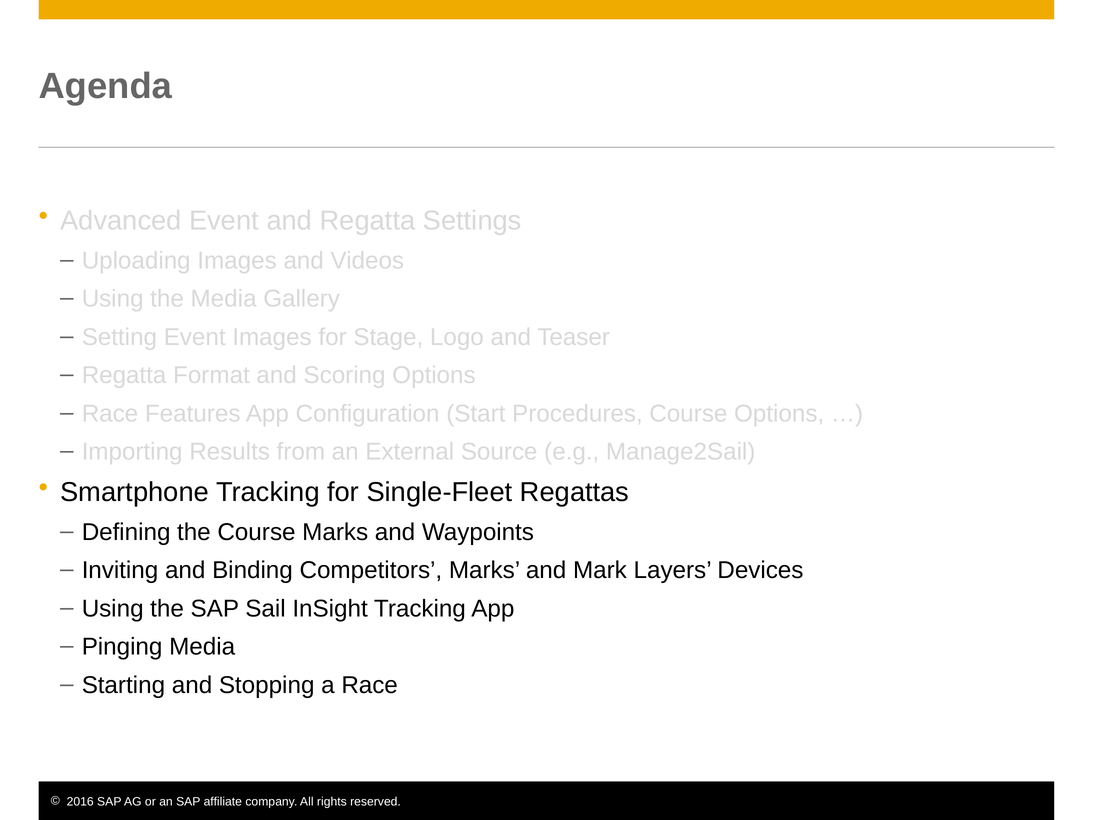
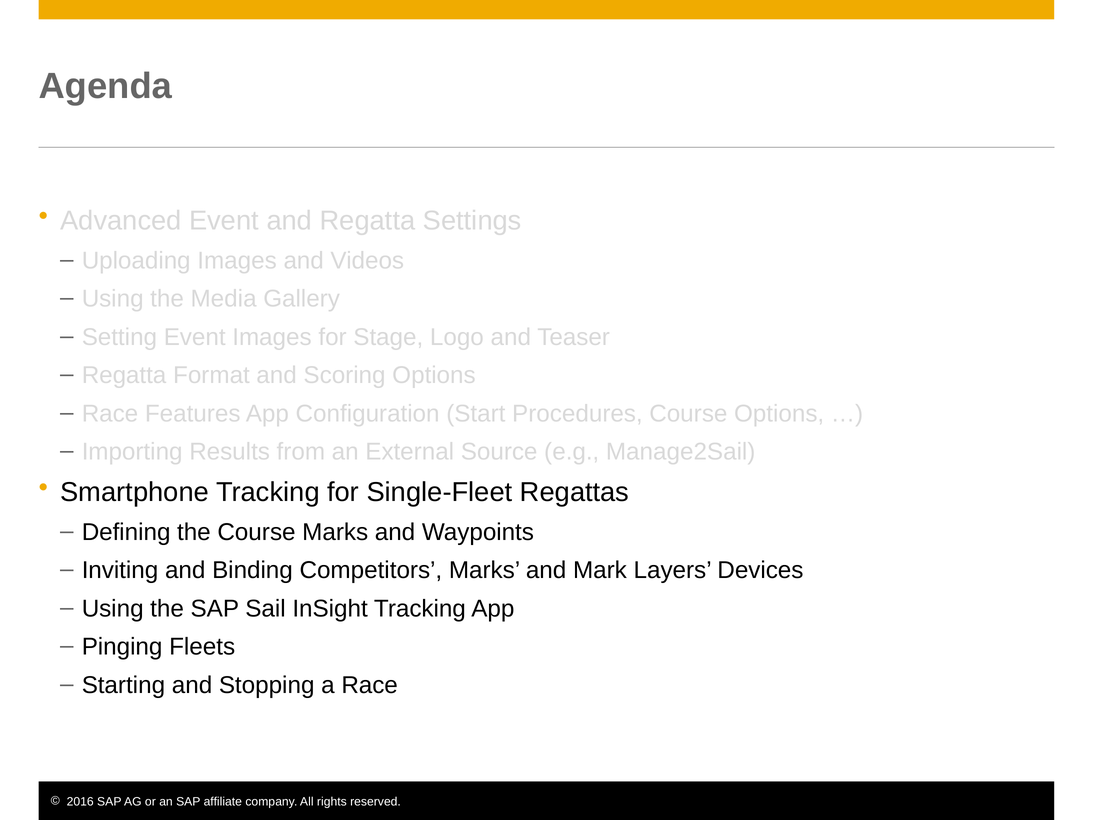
Pinging Media: Media -> Fleets (202, 647)
